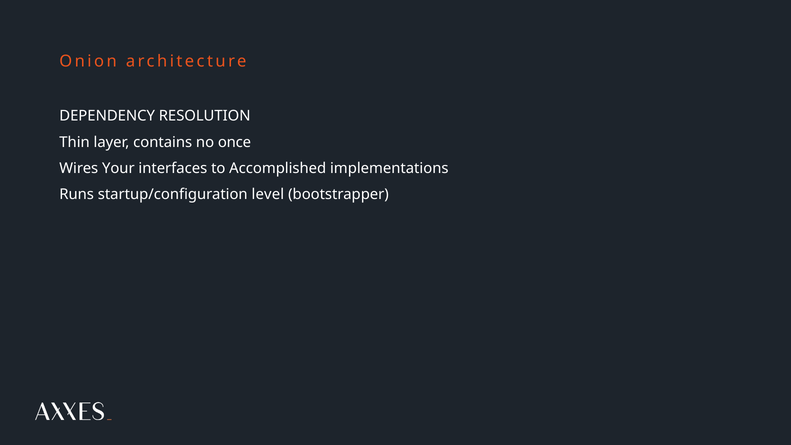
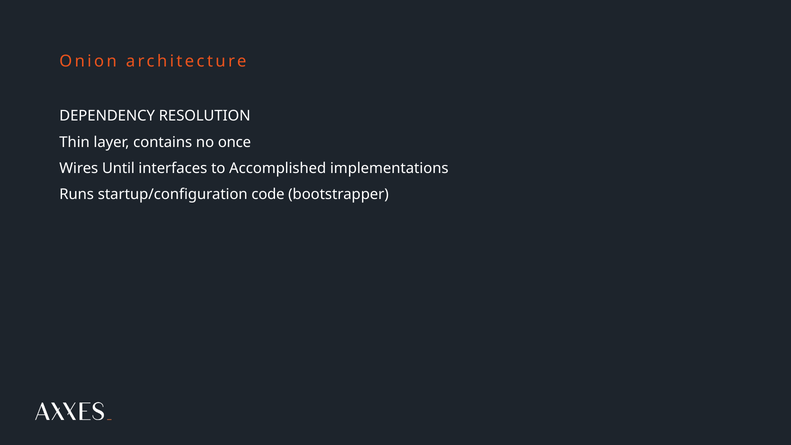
Your: Your -> Until (118, 168)
level: level -> code (268, 194)
